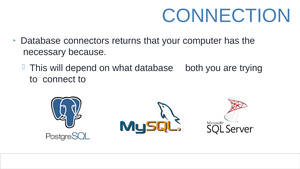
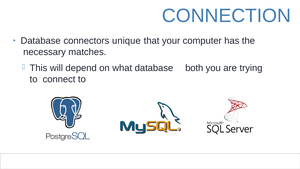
returns: returns -> unique (126, 41)
because: because -> matches (87, 52)
